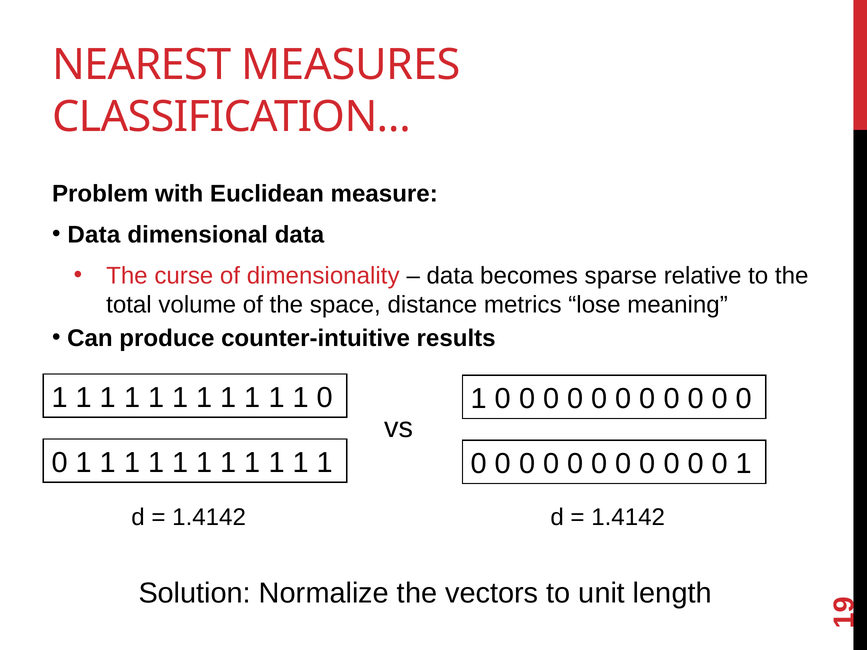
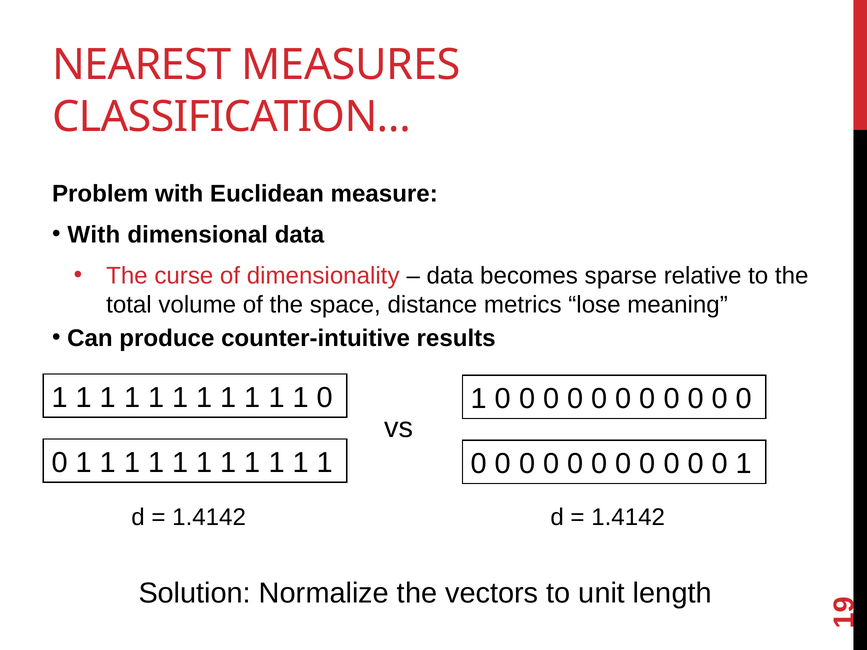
Data: Data -> With (94, 235)
